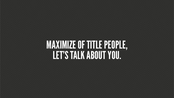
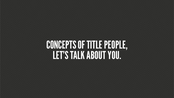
MAXIMIZE: MAXIMIZE -> CONCEPTS (61, 45)
